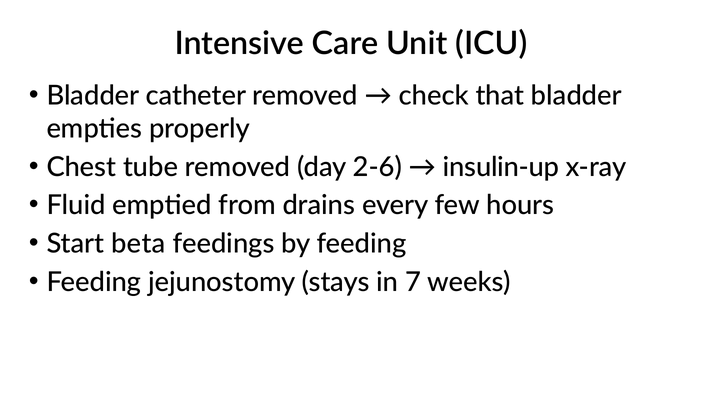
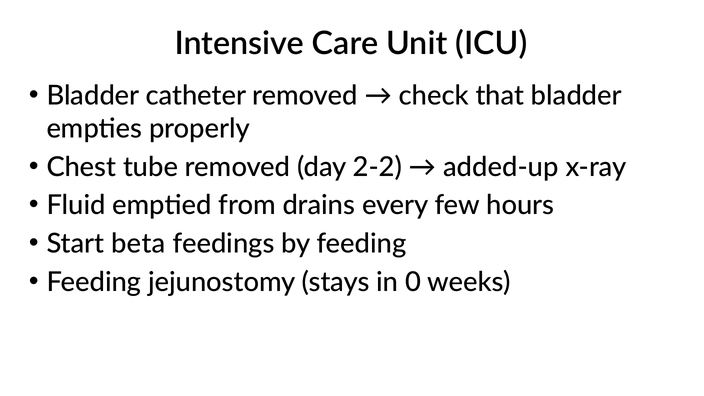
2-6: 2-6 -> 2-2 (377, 167)
insulin-up: insulin-up -> added-up (501, 167)
7: 7 -> 0 (413, 282)
